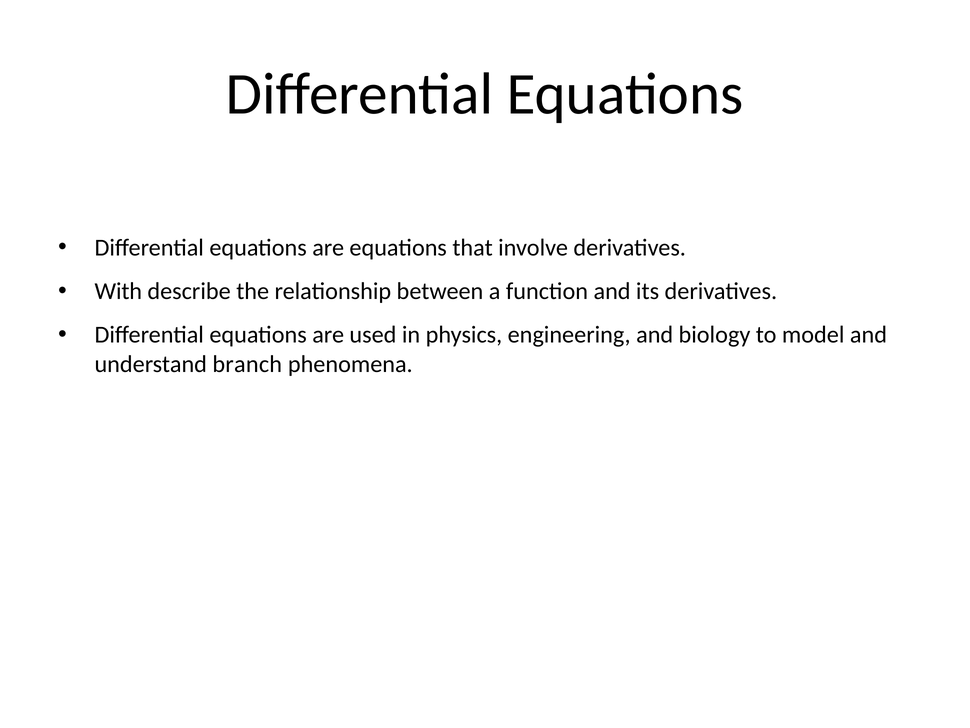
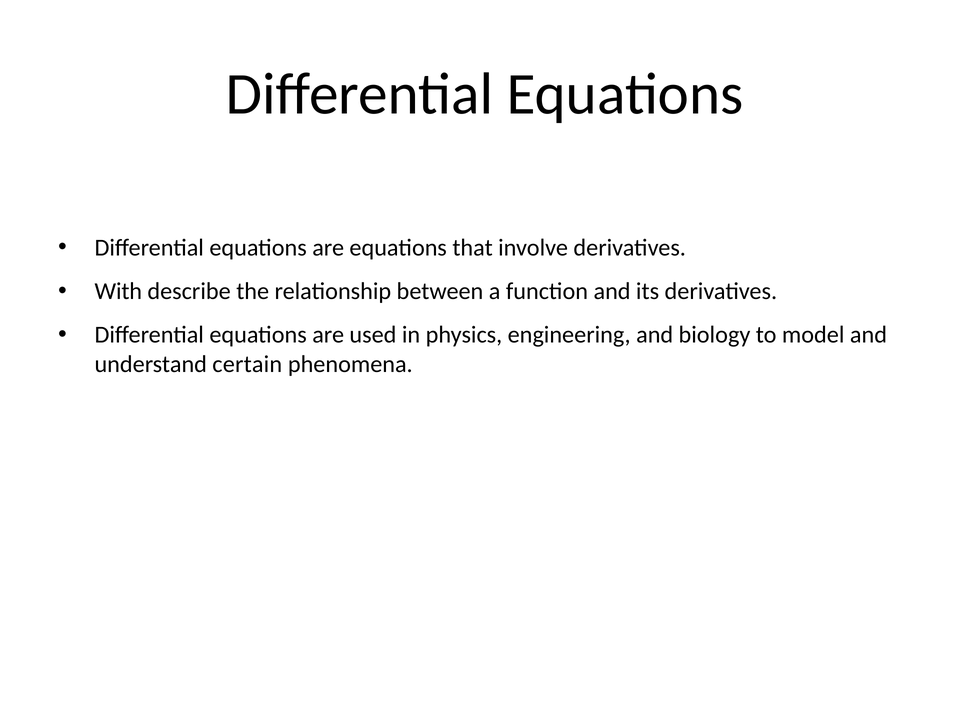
branch: branch -> certain (247, 364)
